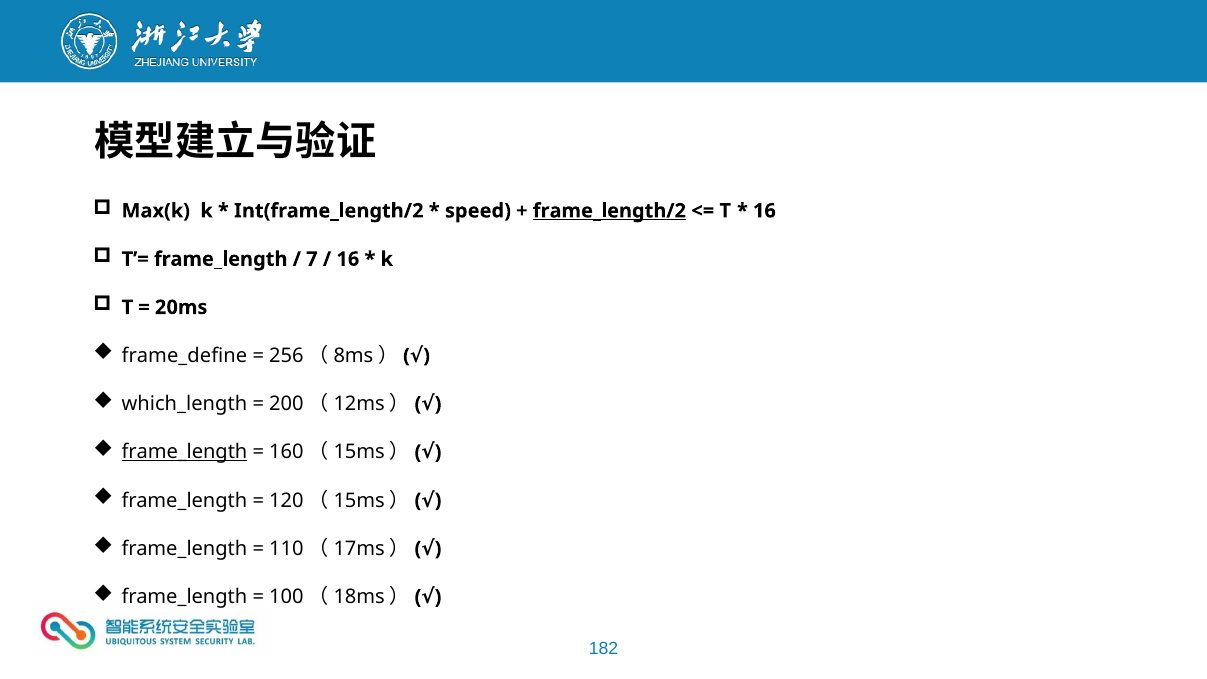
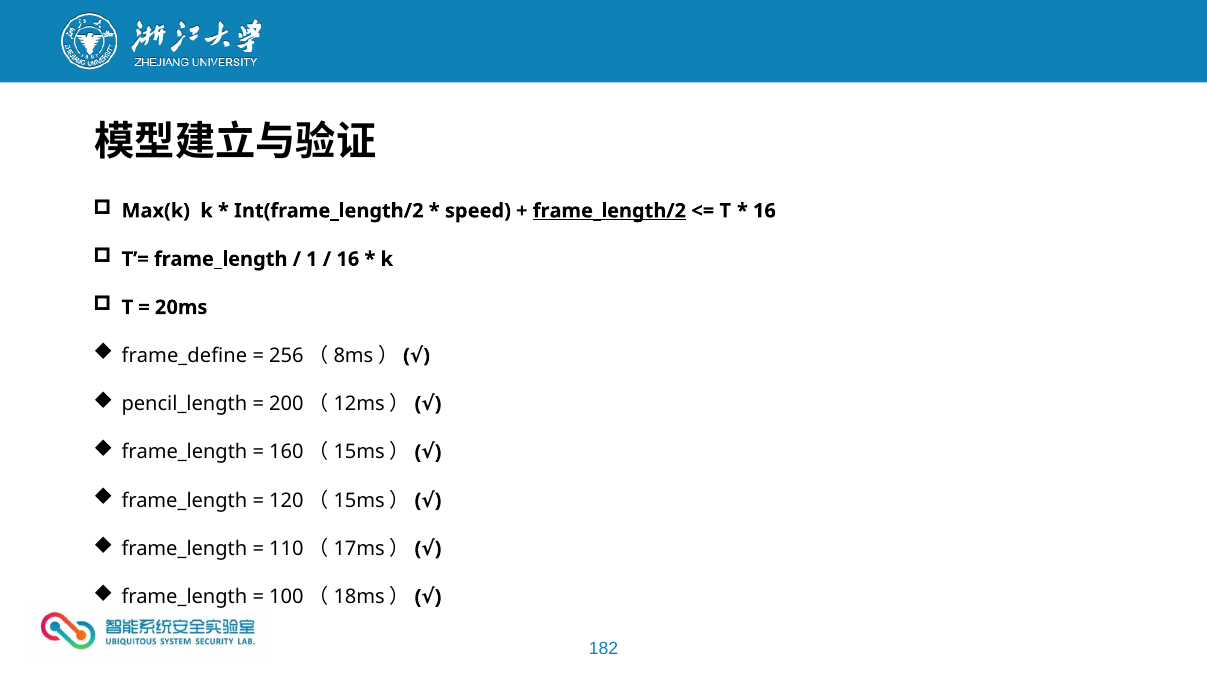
7: 7 -> 1 (312, 259)
which_length: which_length -> pencil_length (184, 404)
frame_length underline: present -> none (184, 452)
